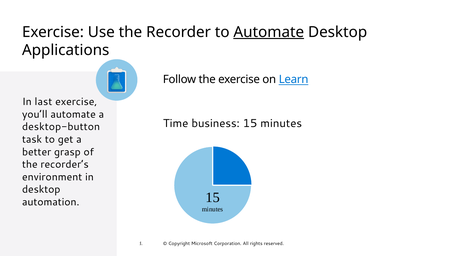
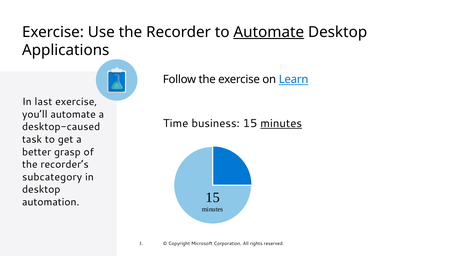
minutes underline: none -> present (281, 124)
desktop-button: desktop-button -> desktop-caused (61, 127)
environment: environment -> subcategory (52, 177)
